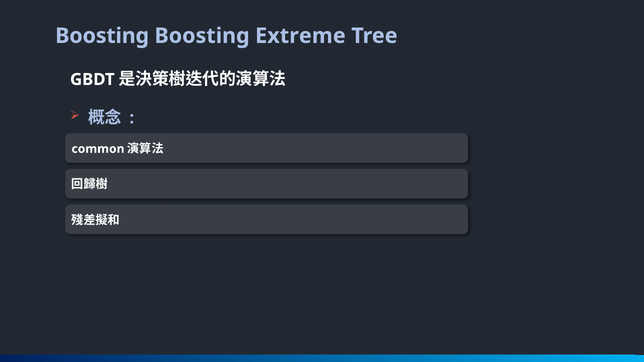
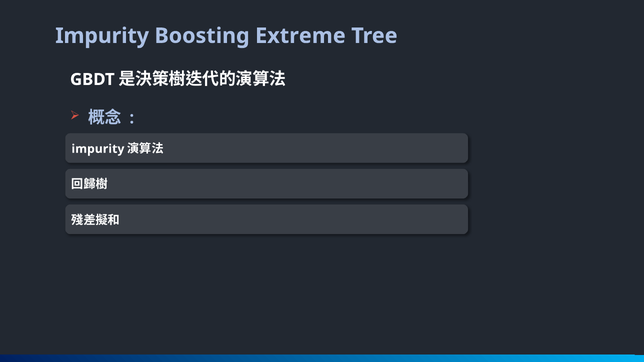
Boosting: Boosting -> Impurity (102, 36)
common: common -> impurity (98, 149)
